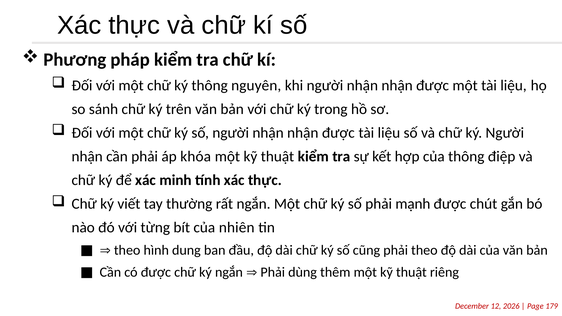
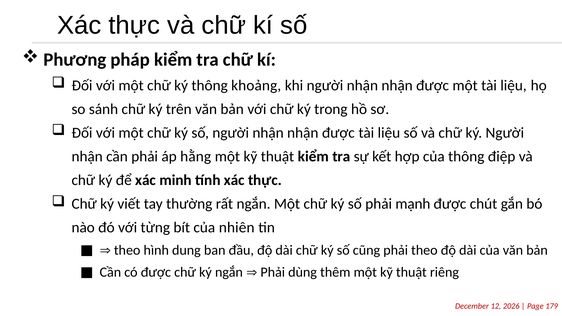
nguyên: nguyên -> khoảng (256, 85)
khóa: khóa -> hằng (196, 157)
